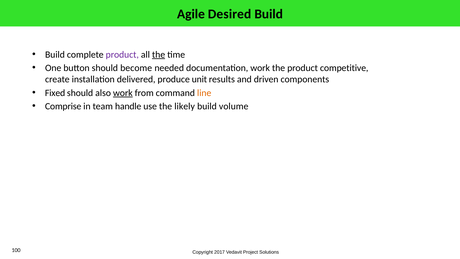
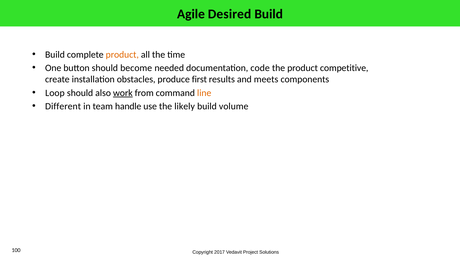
product colour: purple -> orange (122, 54)
the underline: present -> none (159, 54)
documentation work: work -> code (260, 68)
delivered: delivered -> obstacles (136, 79)
unit: unit -> first (199, 79)
driven: driven -> meets (266, 79)
Fixed: Fixed -> Loop (55, 93)
Comprise: Comprise -> Different (63, 106)
